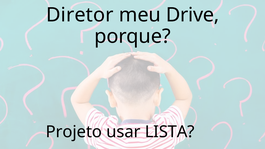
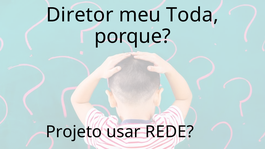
Drive: Drive -> Toda (192, 15)
LISTA: LISTA -> REDE (170, 132)
